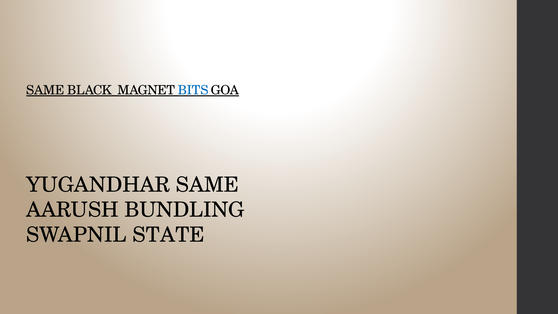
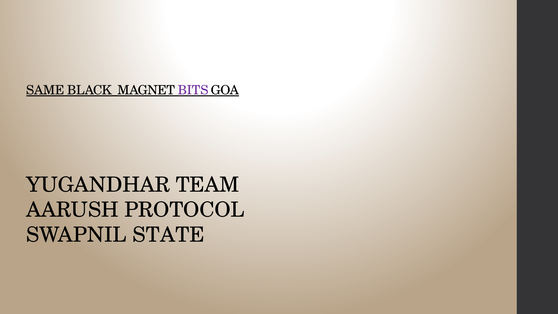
BITS colour: blue -> purple (193, 90)
YUGANDHAR SAME: SAME -> TEAM (208, 185)
BUNDLING: BUNDLING -> PROTOCOL (184, 210)
